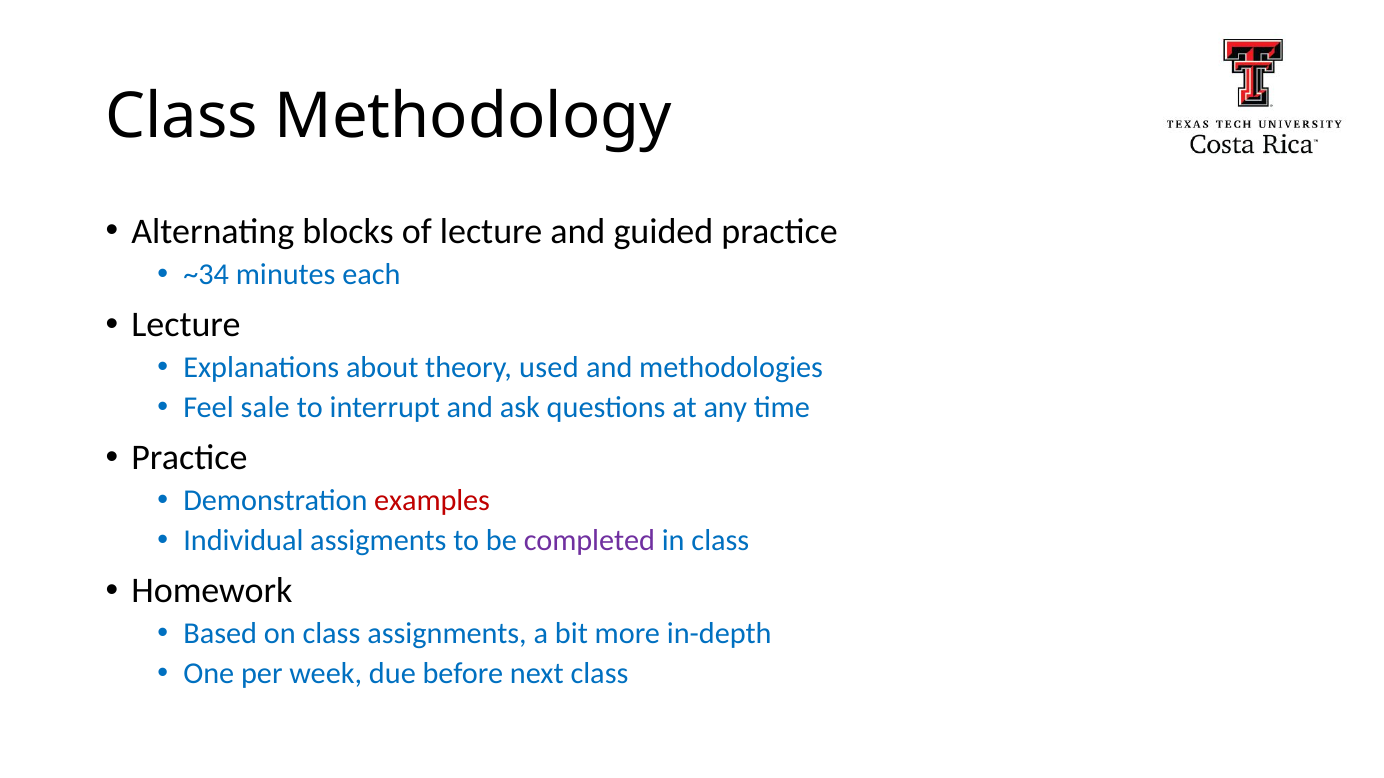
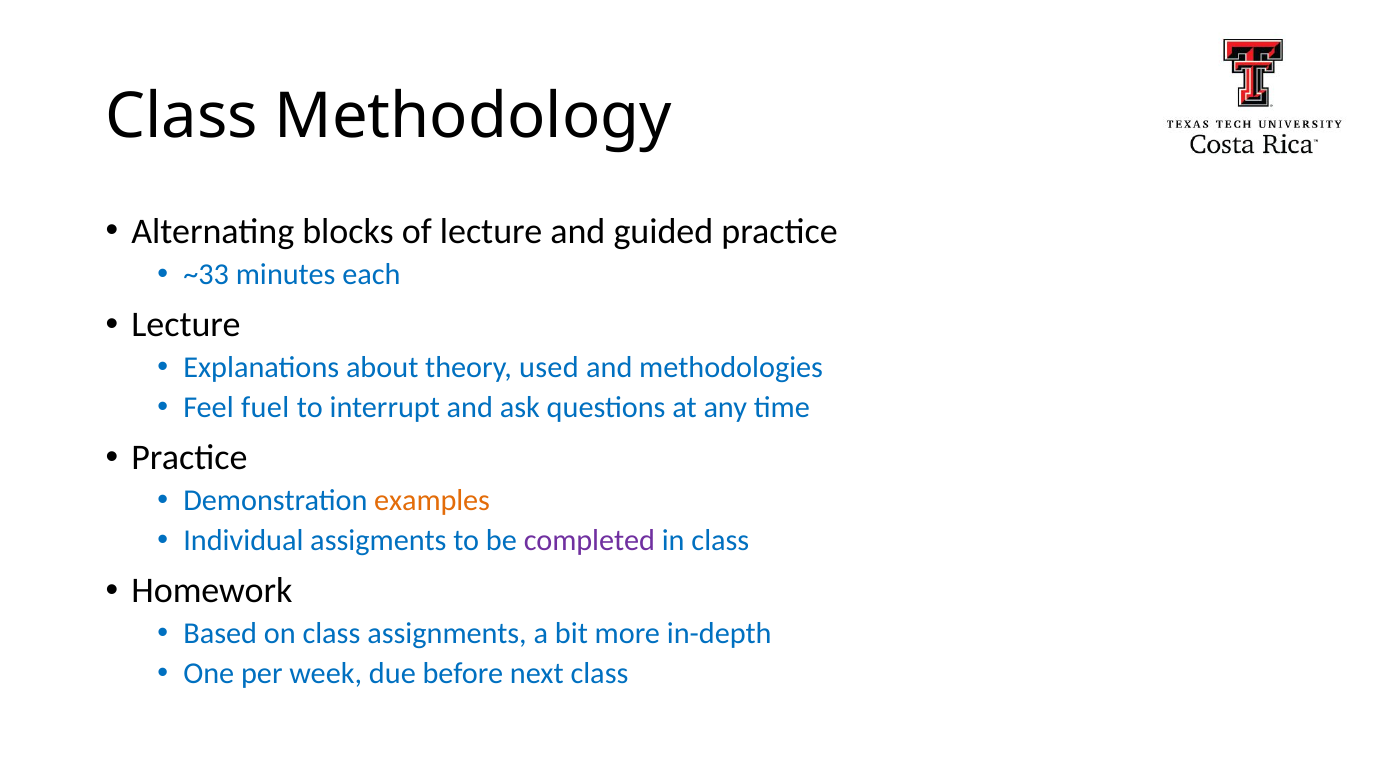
~34: ~34 -> ~33 (206, 275)
sale: sale -> fuel (265, 408)
examples colour: red -> orange (432, 501)
